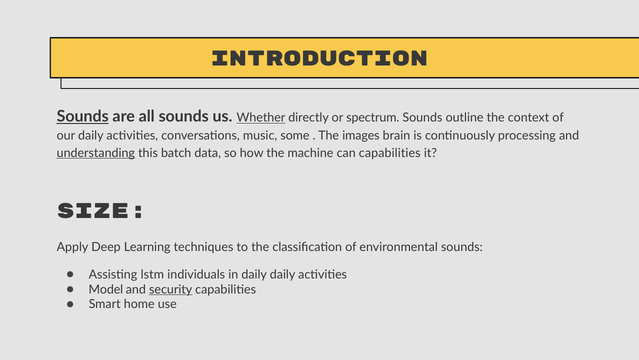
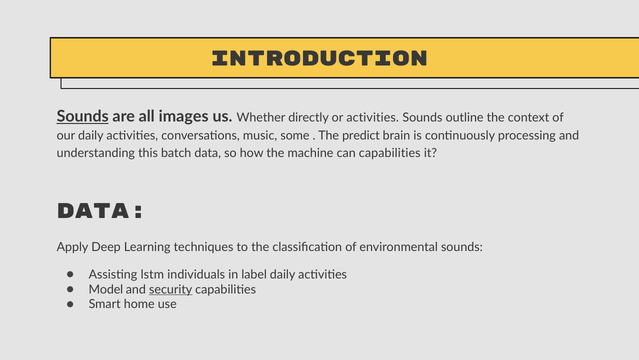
all sounds: sounds -> images (184, 117)
Whether underline: present -> none (261, 118)
or spectrum: spectrum -> activities (373, 118)
images: images -> predict (361, 136)
understanding underline: present -> none (96, 153)
Size: Size -> Data (102, 211)
in daily: daily -> label (254, 274)
